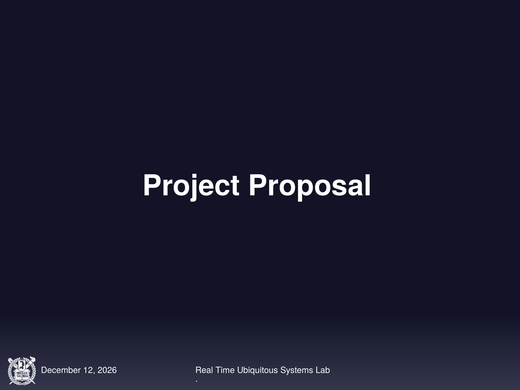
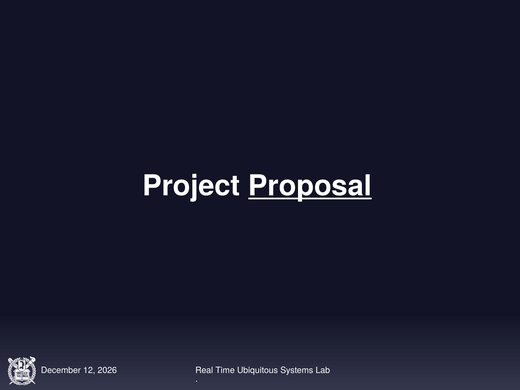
Proposal underline: none -> present (310, 186)
